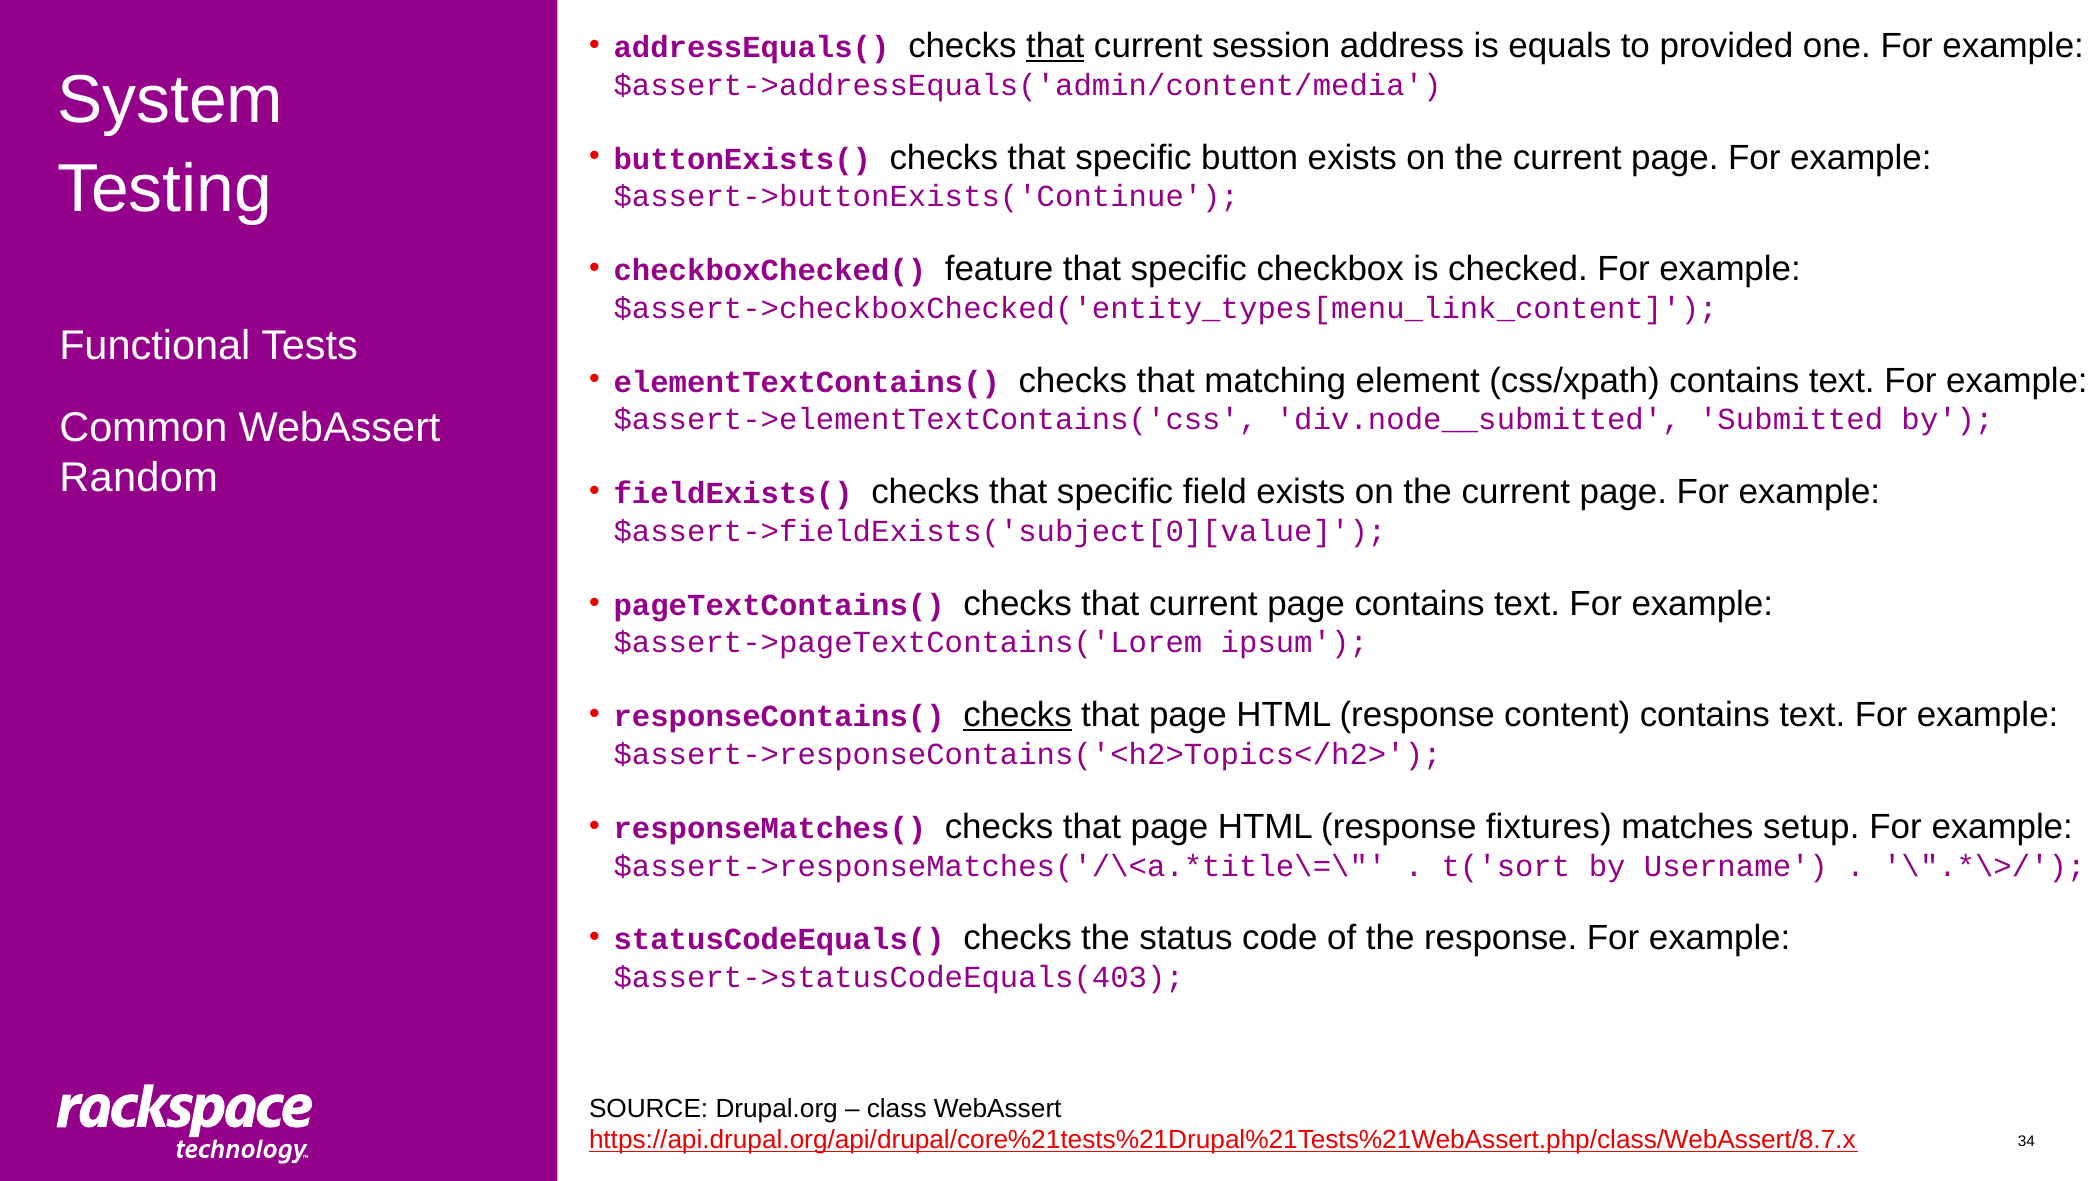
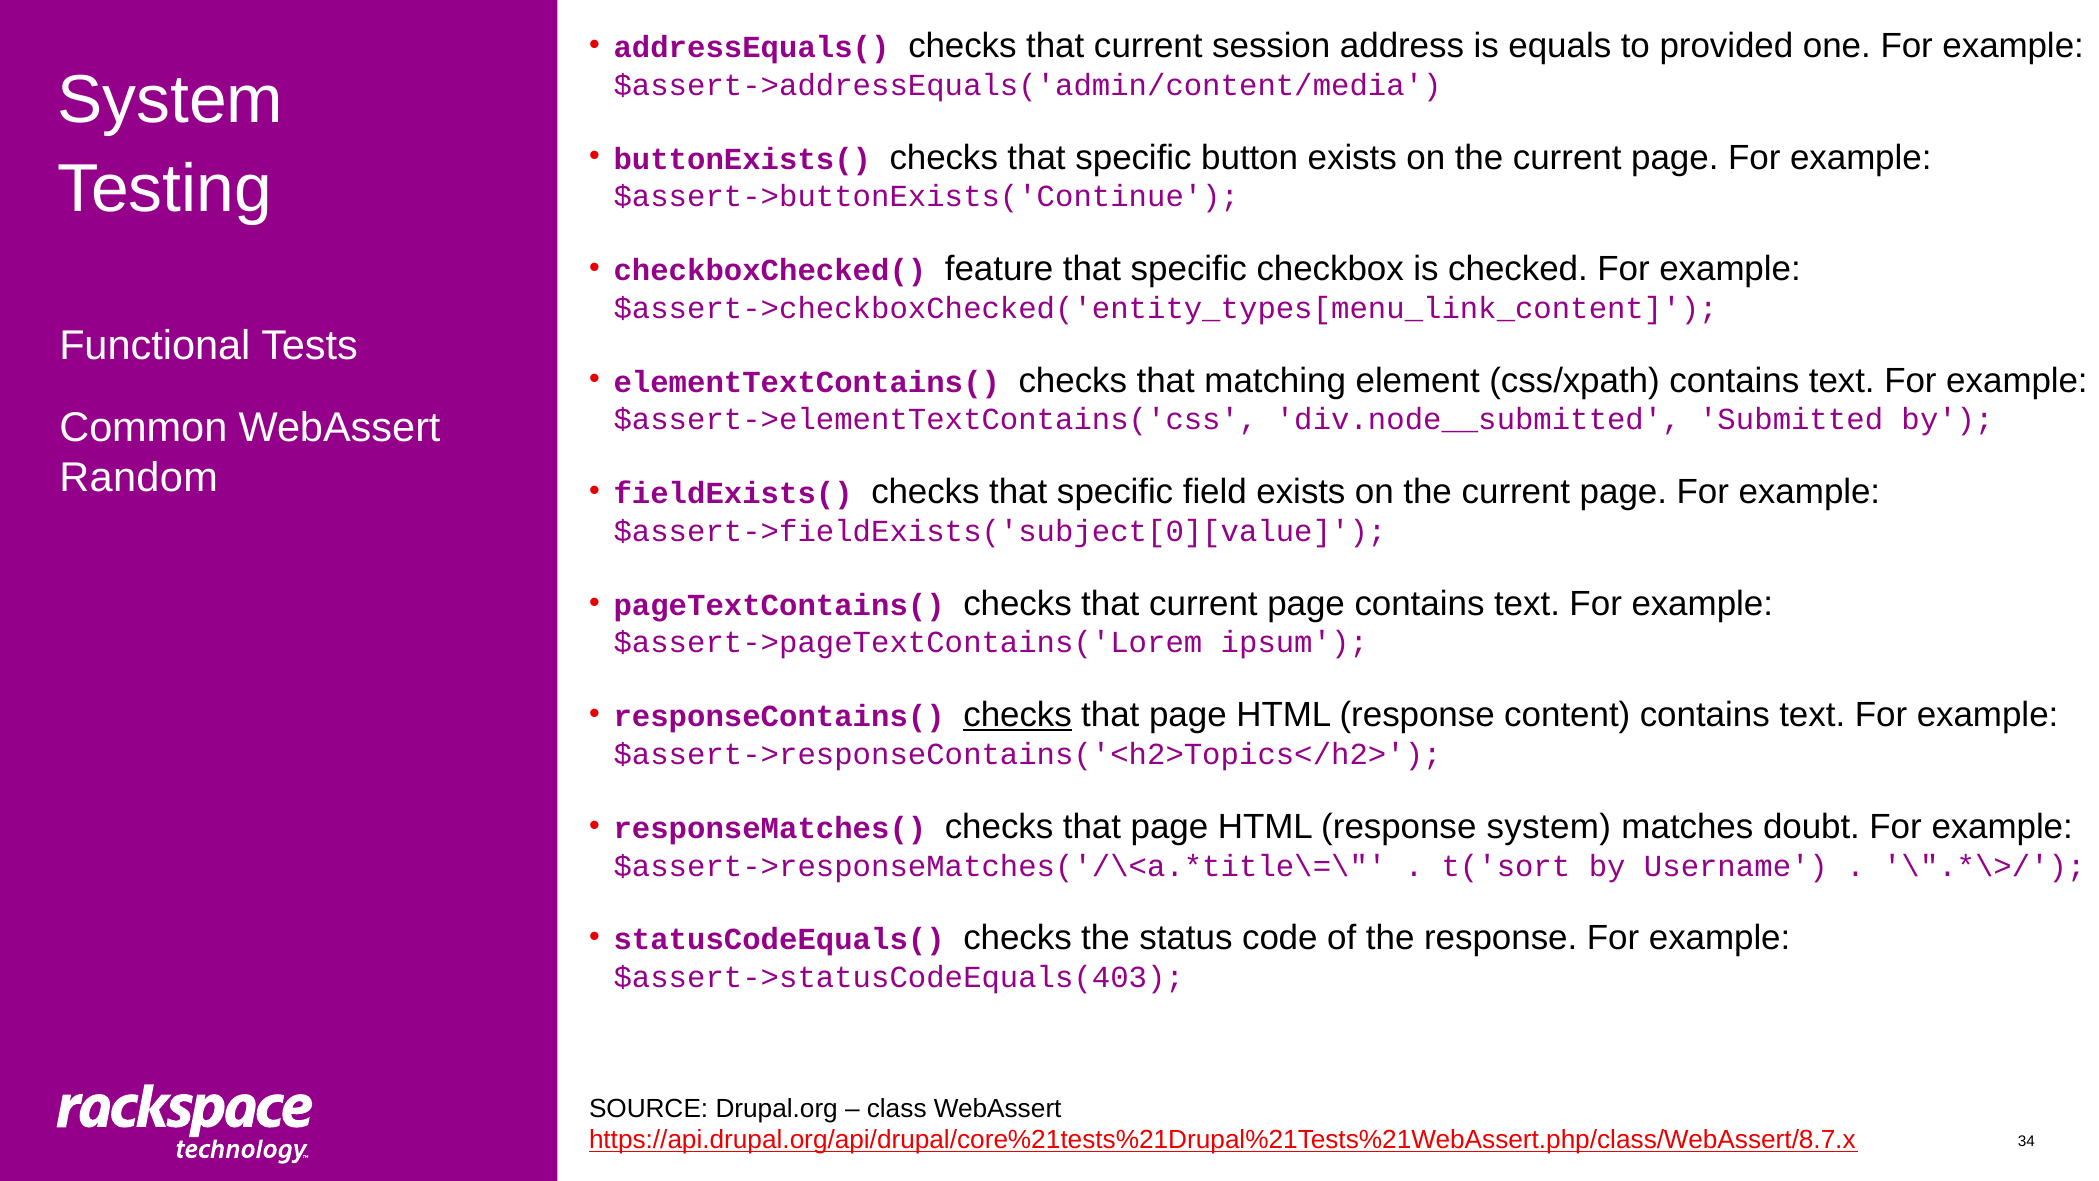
that underline: present -> none (1055, 46)
response fixtures: fixtures -> system (1549, 827)
setup: setup -> doubt (1811, 827)
